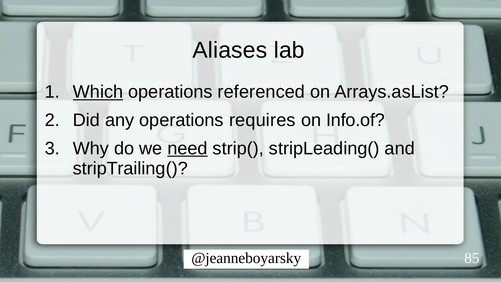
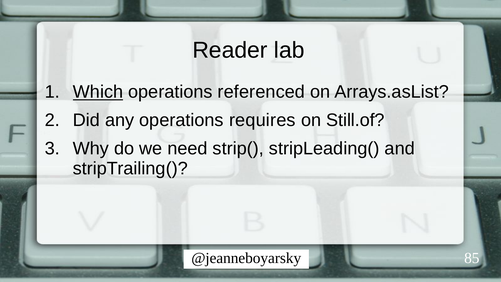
Aliases: Aliases -> Reader (230, 50)
Info.of: Info.of -> Still.of (356, 120)
need underline: present -> none (187, 148)
